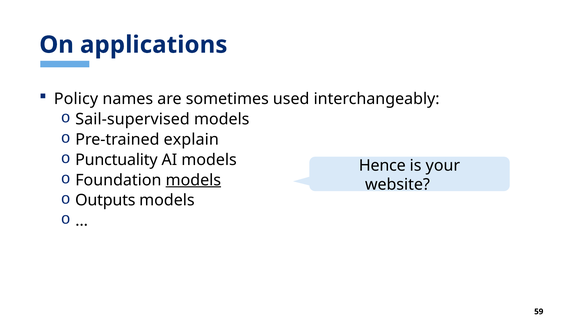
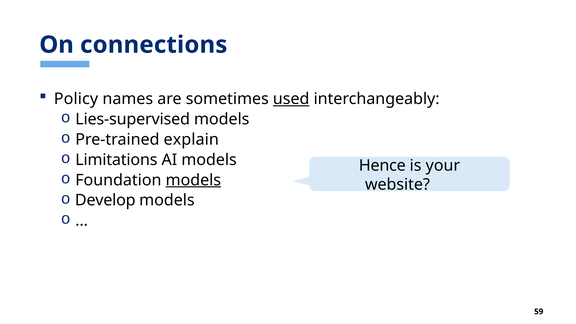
applications: applications -> connections (154, 45)
used underline: none -> present (291, 99)
Sail-supervised: Sail-supervised -> Lies-supervised (133, 119)
Punctuality: Punctuality -> Limitations (116, 160)
Outputs: Outputs -> Develop (105, 200)
